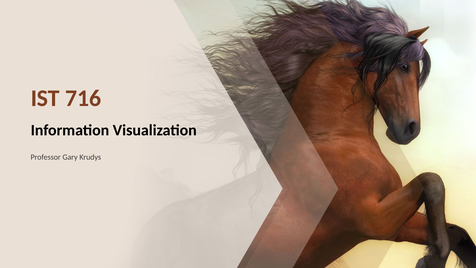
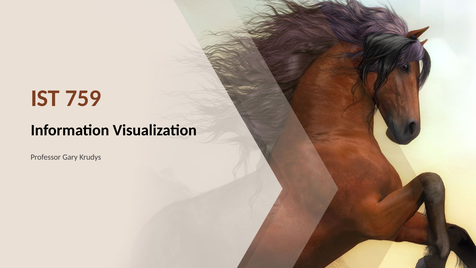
716: 716 -> 759 (83, 98)
